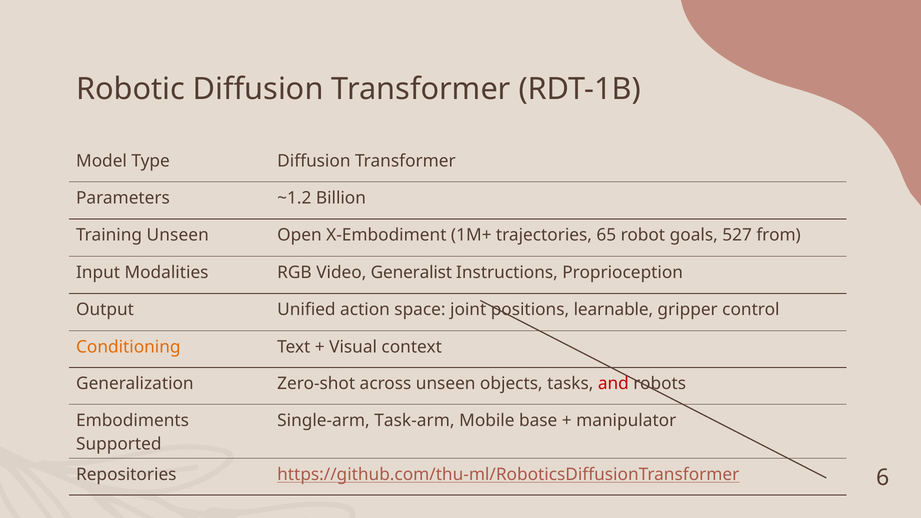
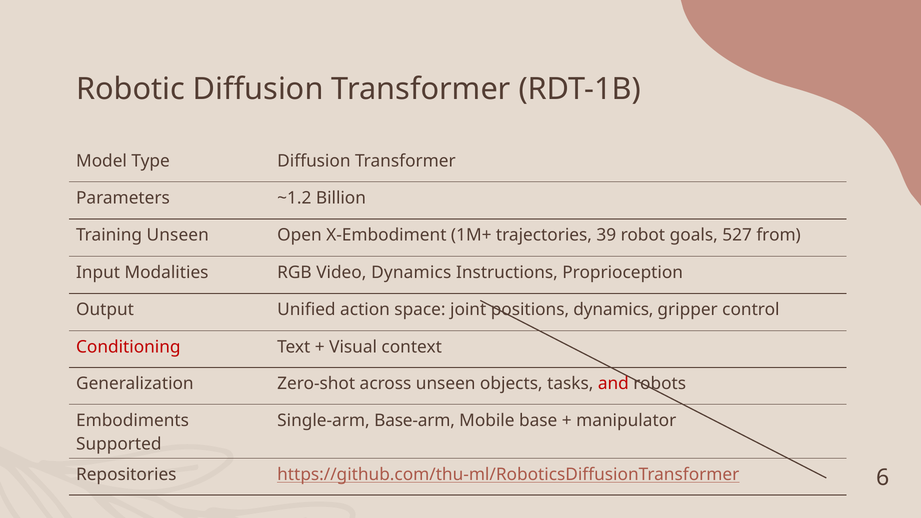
65: 65 -> 39 (606, 235)
Video Generalist: Generalist -> Dynamics (411, 272)
positions learnable: learnable -> dynamics (613, 310)
Conditioning colour: orange -> red (128, 347)
Task-arm: Task-arm -> Base-arm (415, 421)
